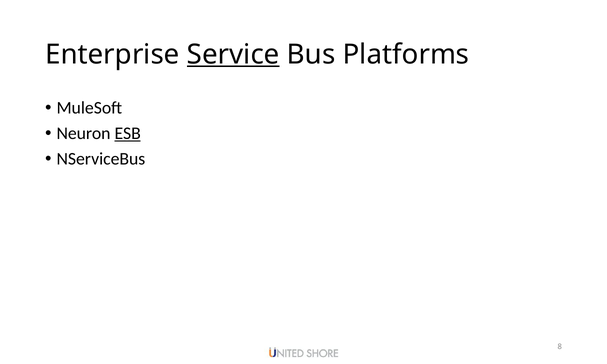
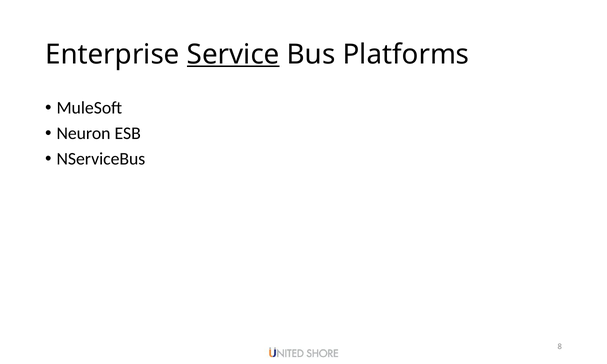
ESB underline: present -> none (128, 134)
